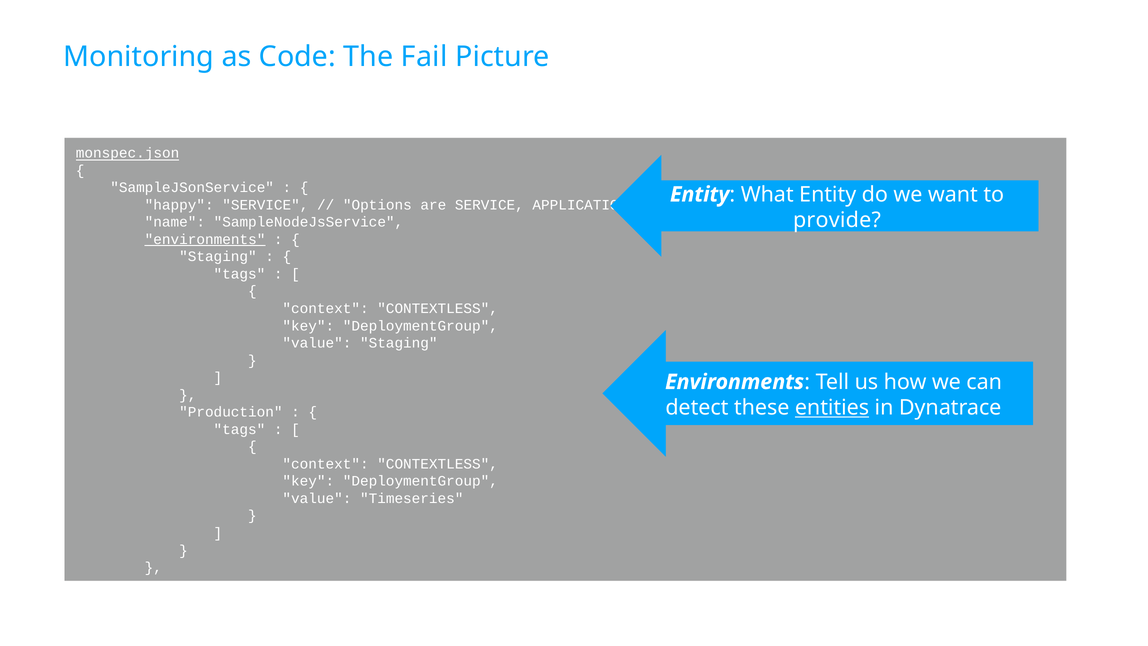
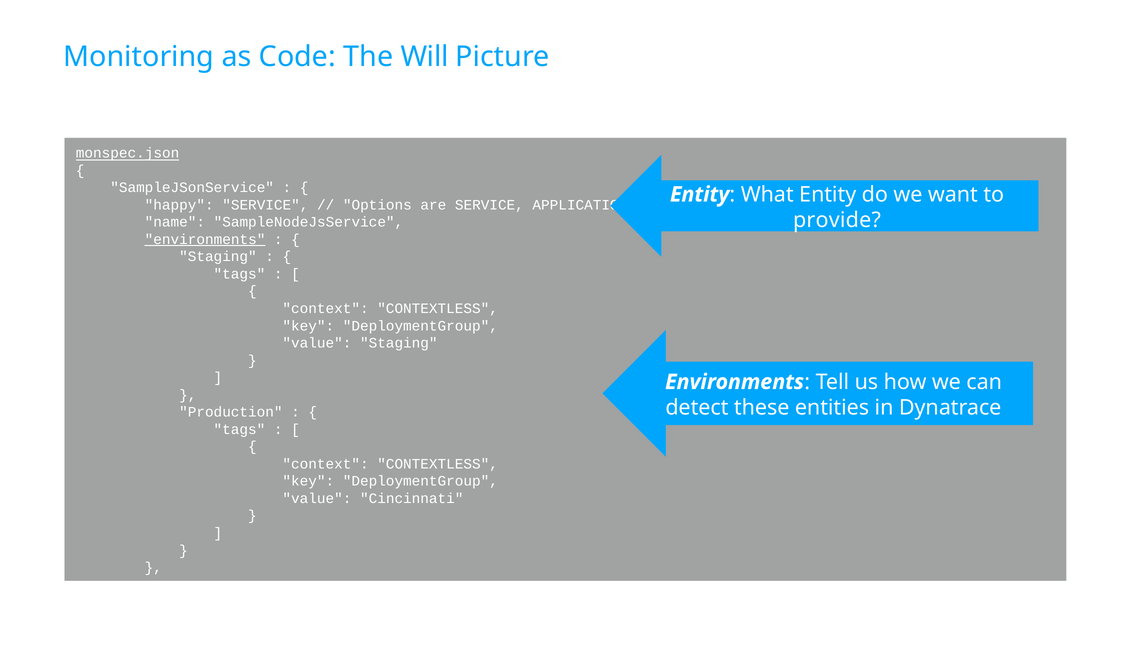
Fail: Fail -> Will (425, 57)
entities underline: present -> none (832, 408)
Timeseries: Timeseries -> Cincinnati (412, 498)
